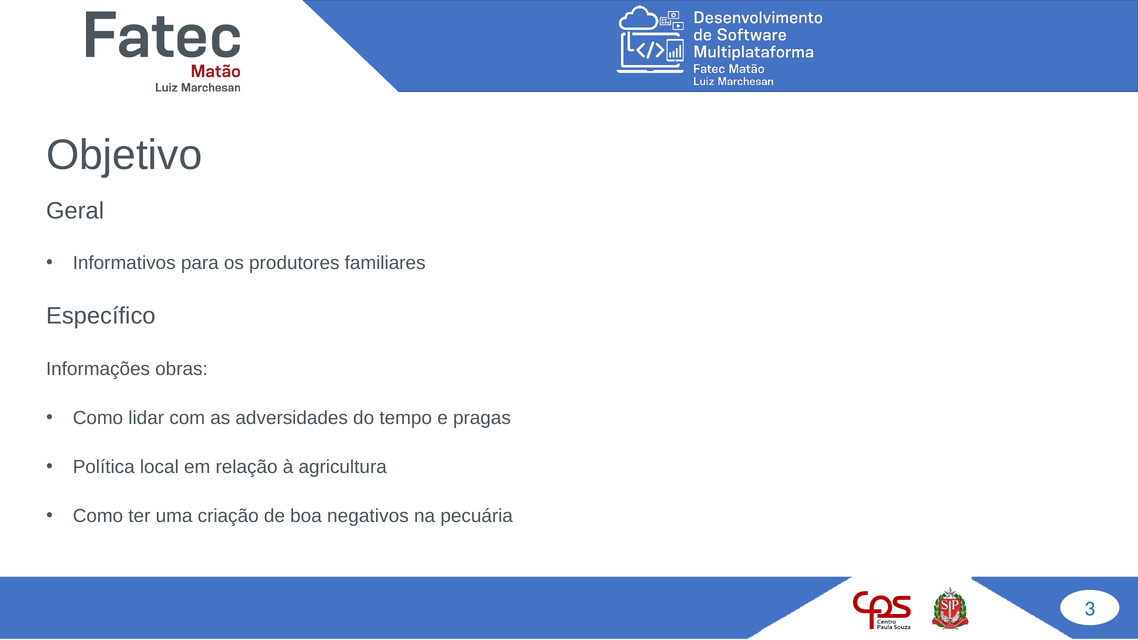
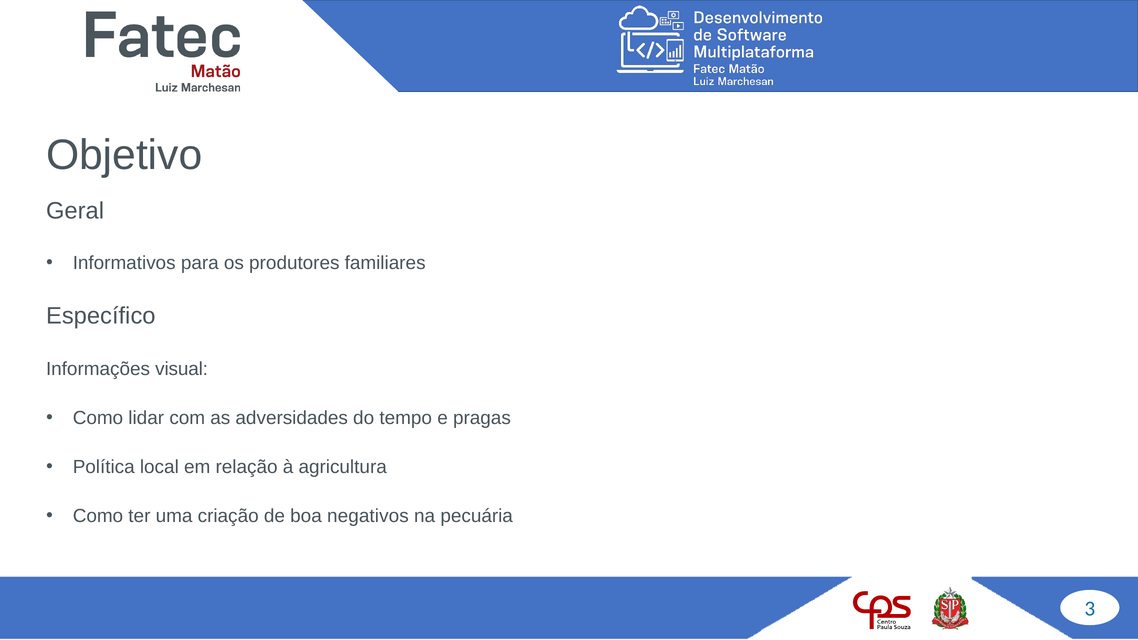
obras: obras -> visual (182, 369)
